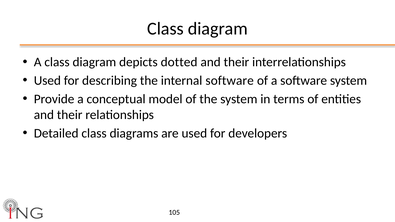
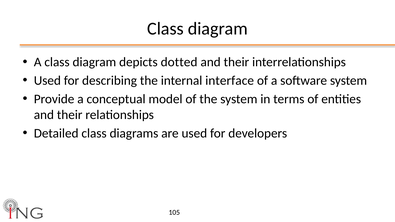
internal software: software -> interface (230, 81)
